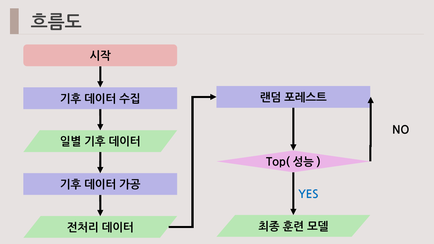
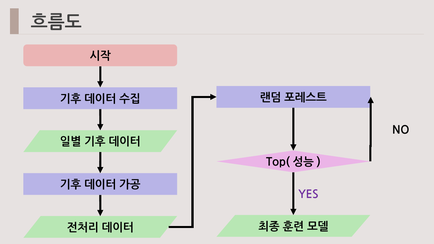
YES colour: blue -> purple (308, 195)
